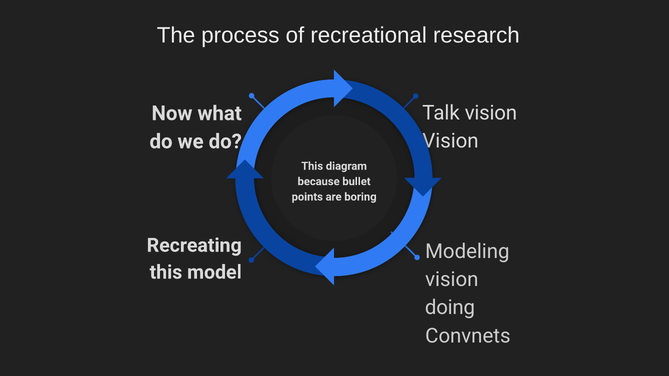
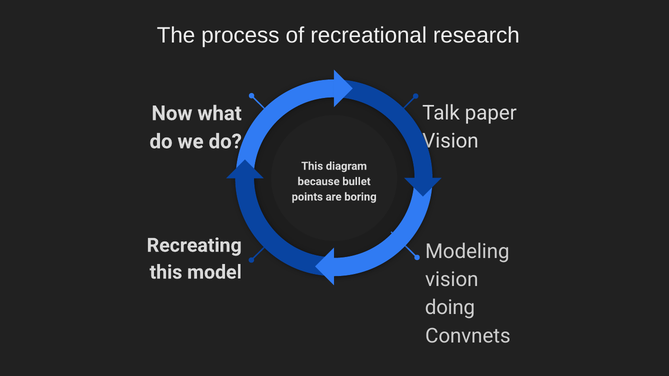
vision: vision -> paper (491, 113)
